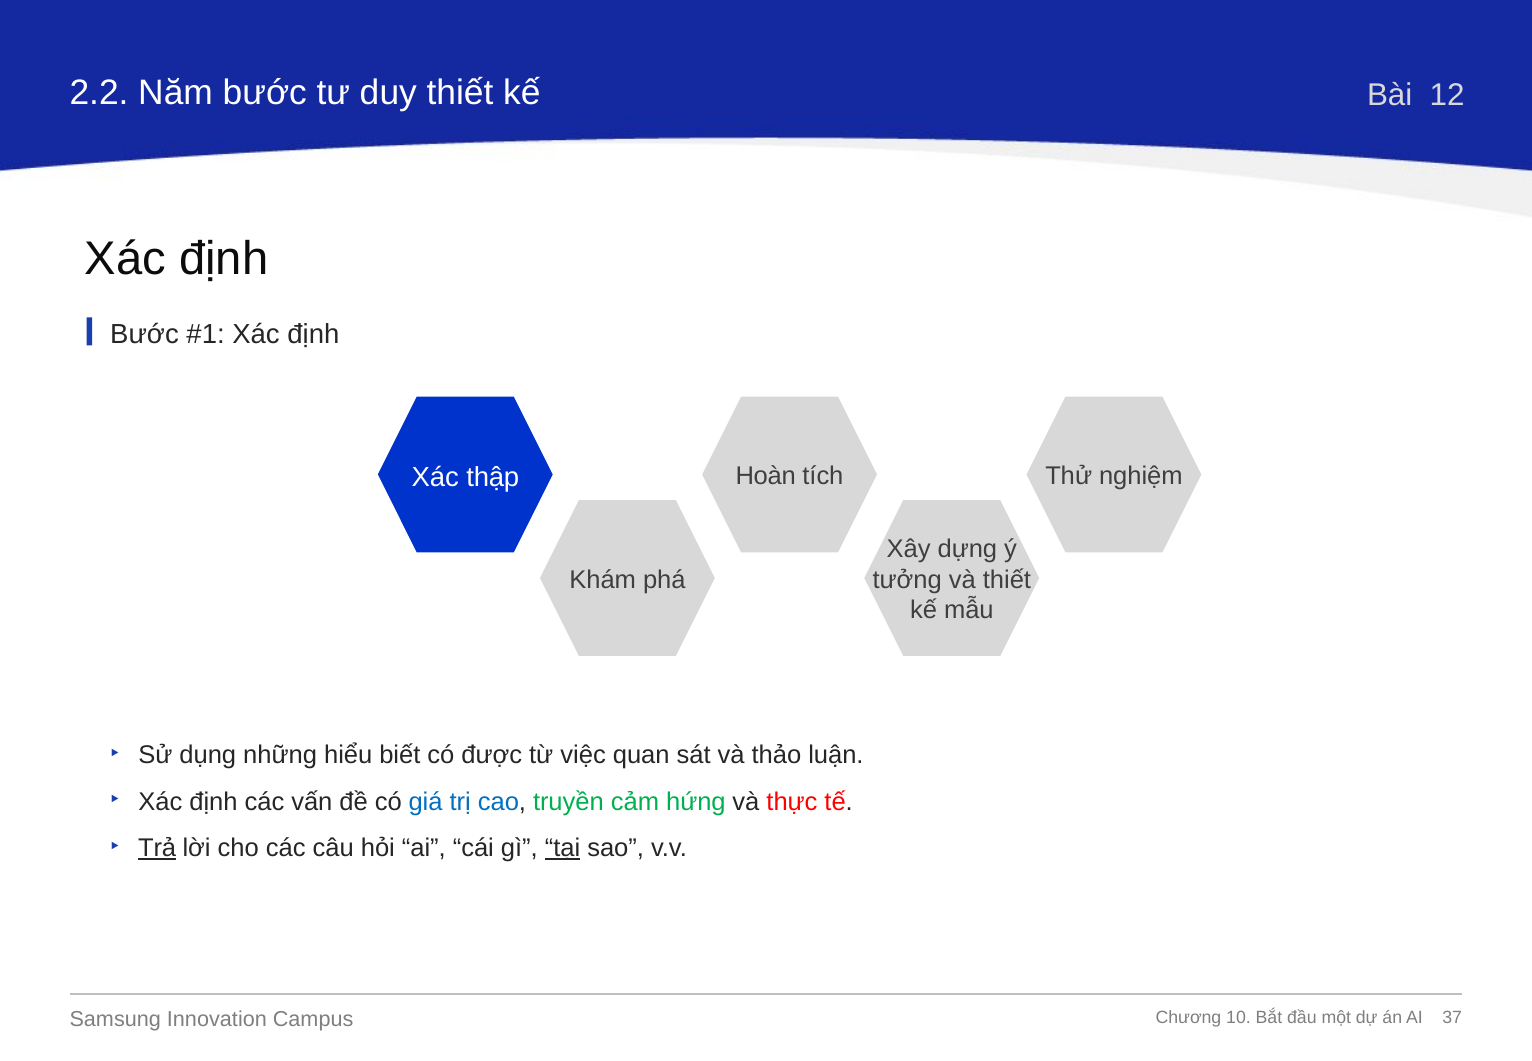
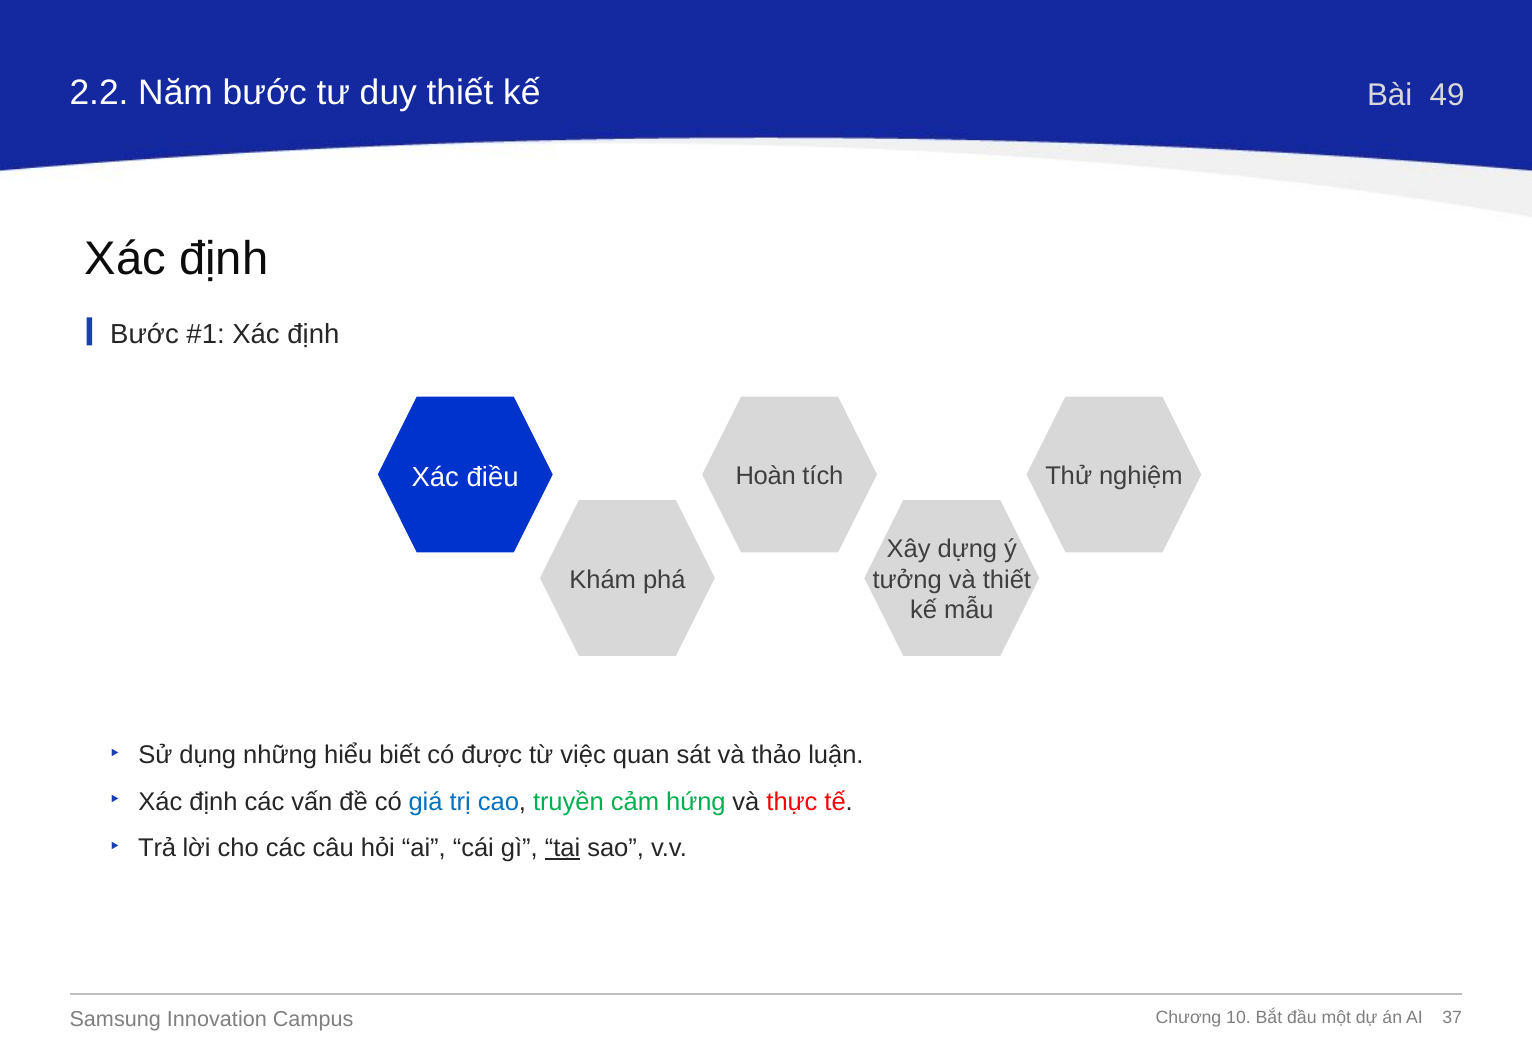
12: 12 -> 49 (1447, 95)
thập: thập -> điều (493, 478)
Trả underline: present -> none (157, 848)
